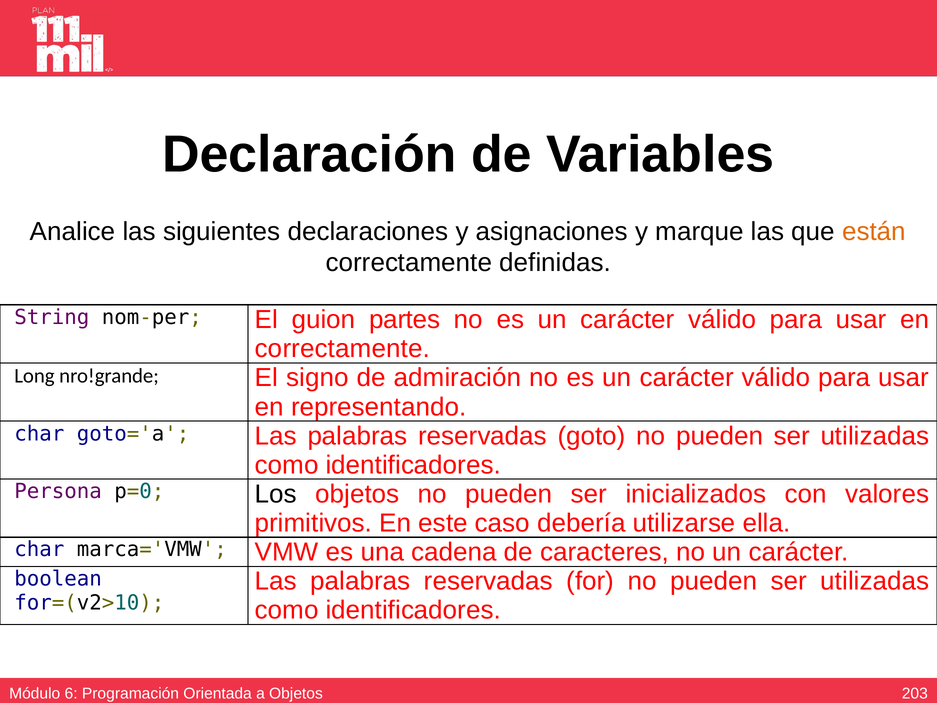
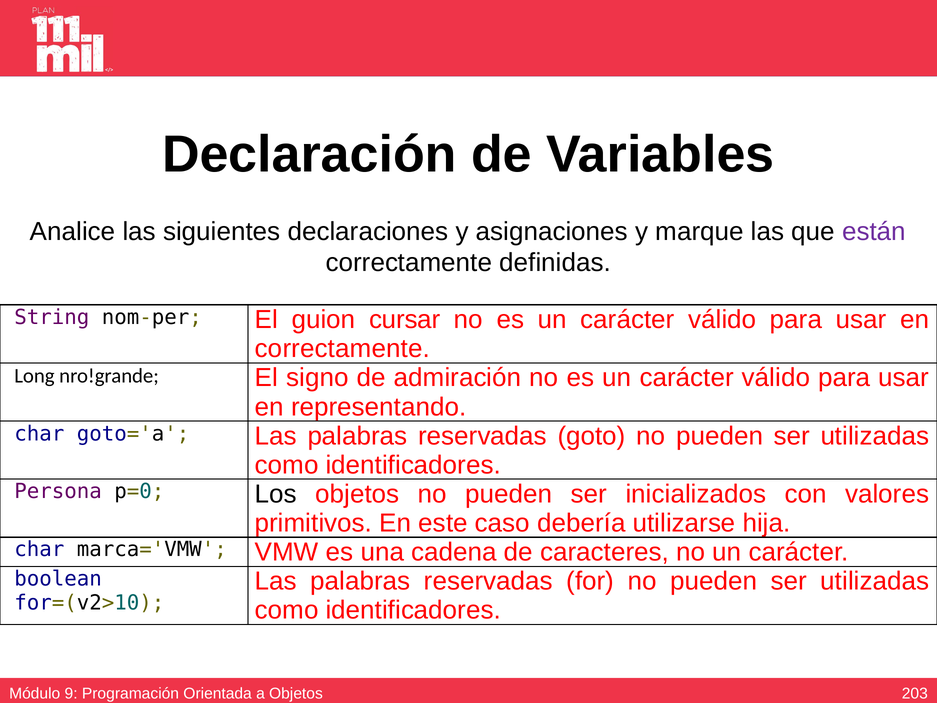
están colour: orange -> purple (874, 232)
partes: partes -> cursar (405, 320)
ella: ella -> hija (767, 523)
6: 6 -> 9 (71, 694)
